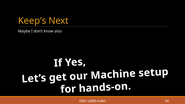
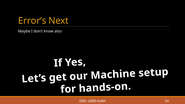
Keep’s: Keep’s -> Error’s (32, 21)
